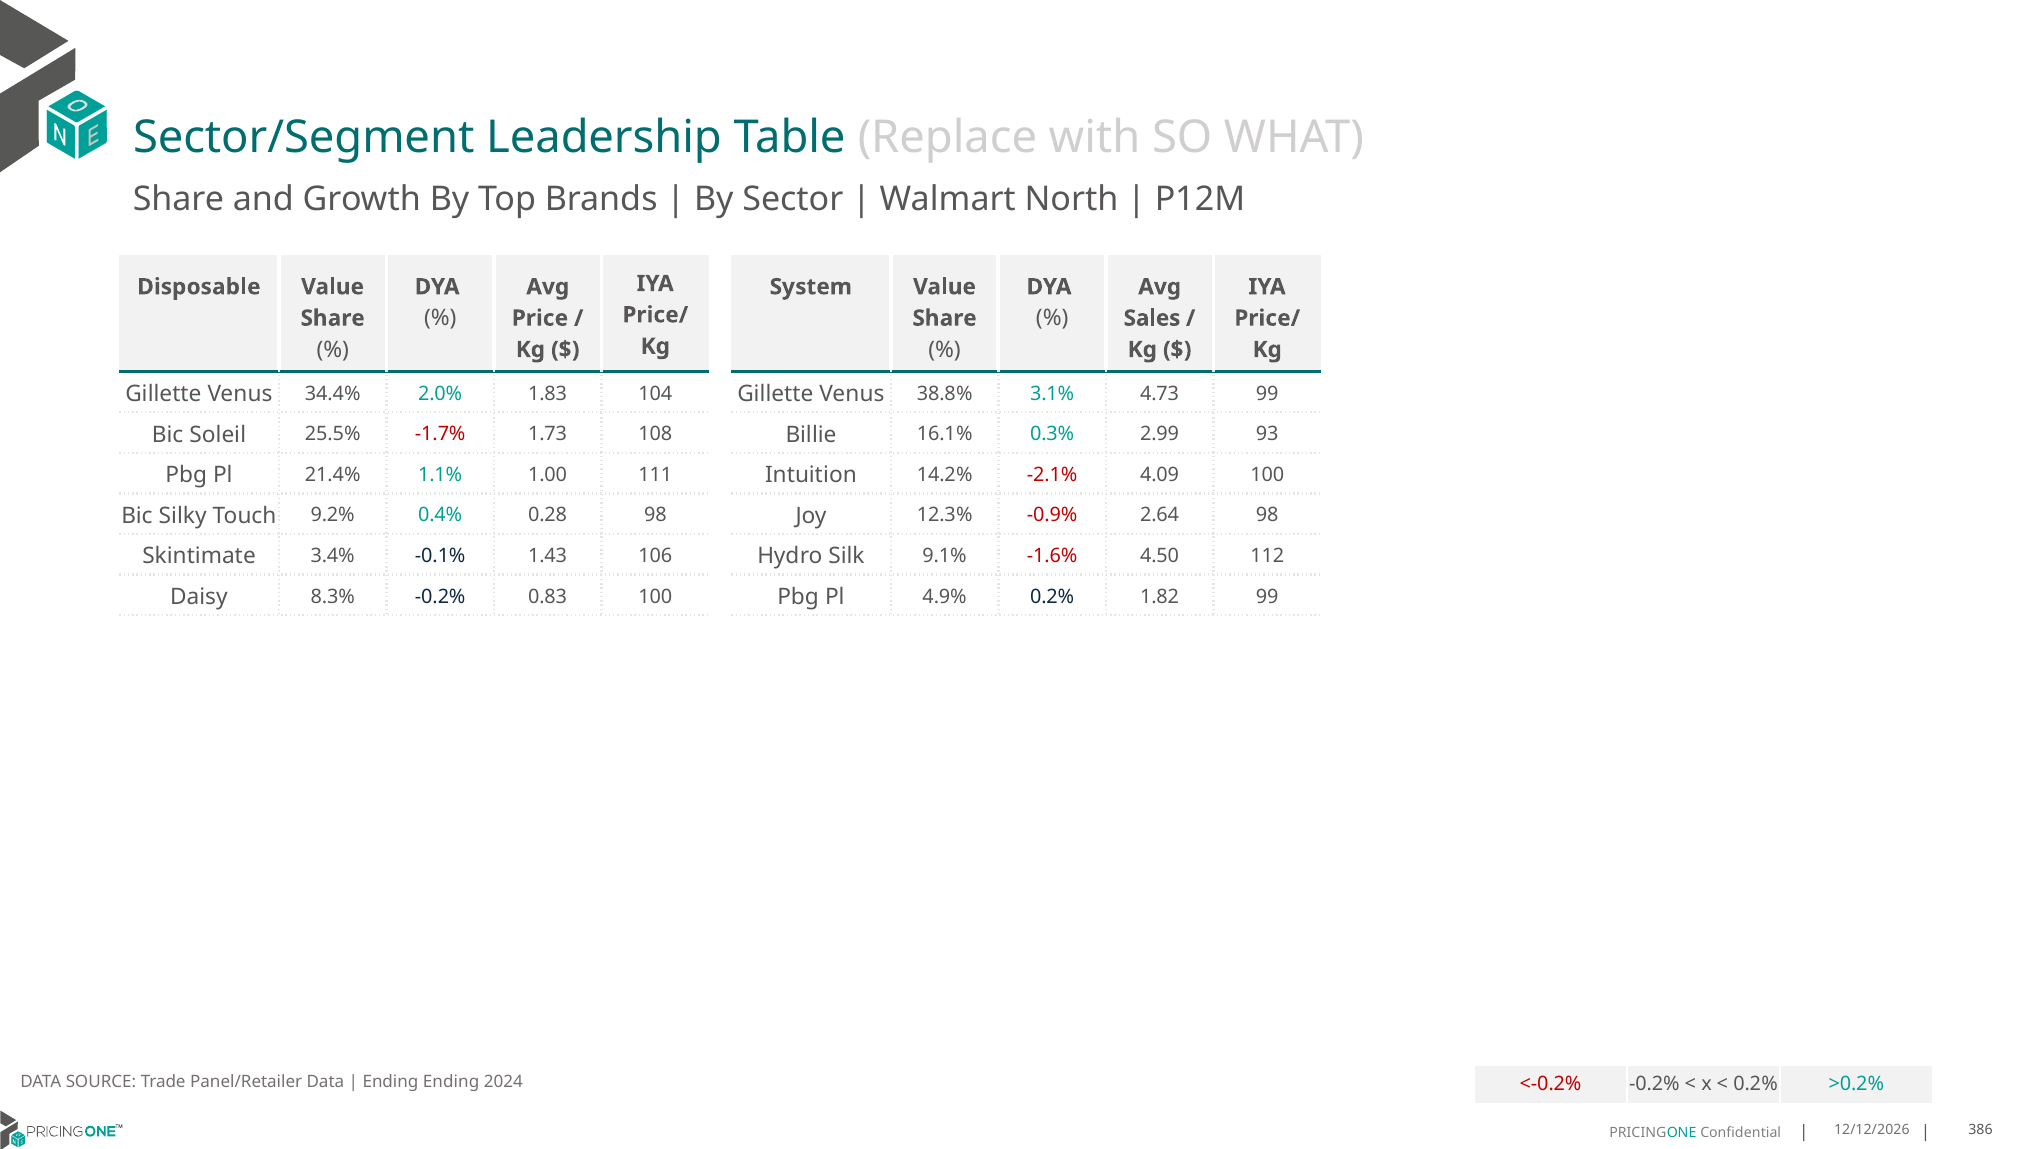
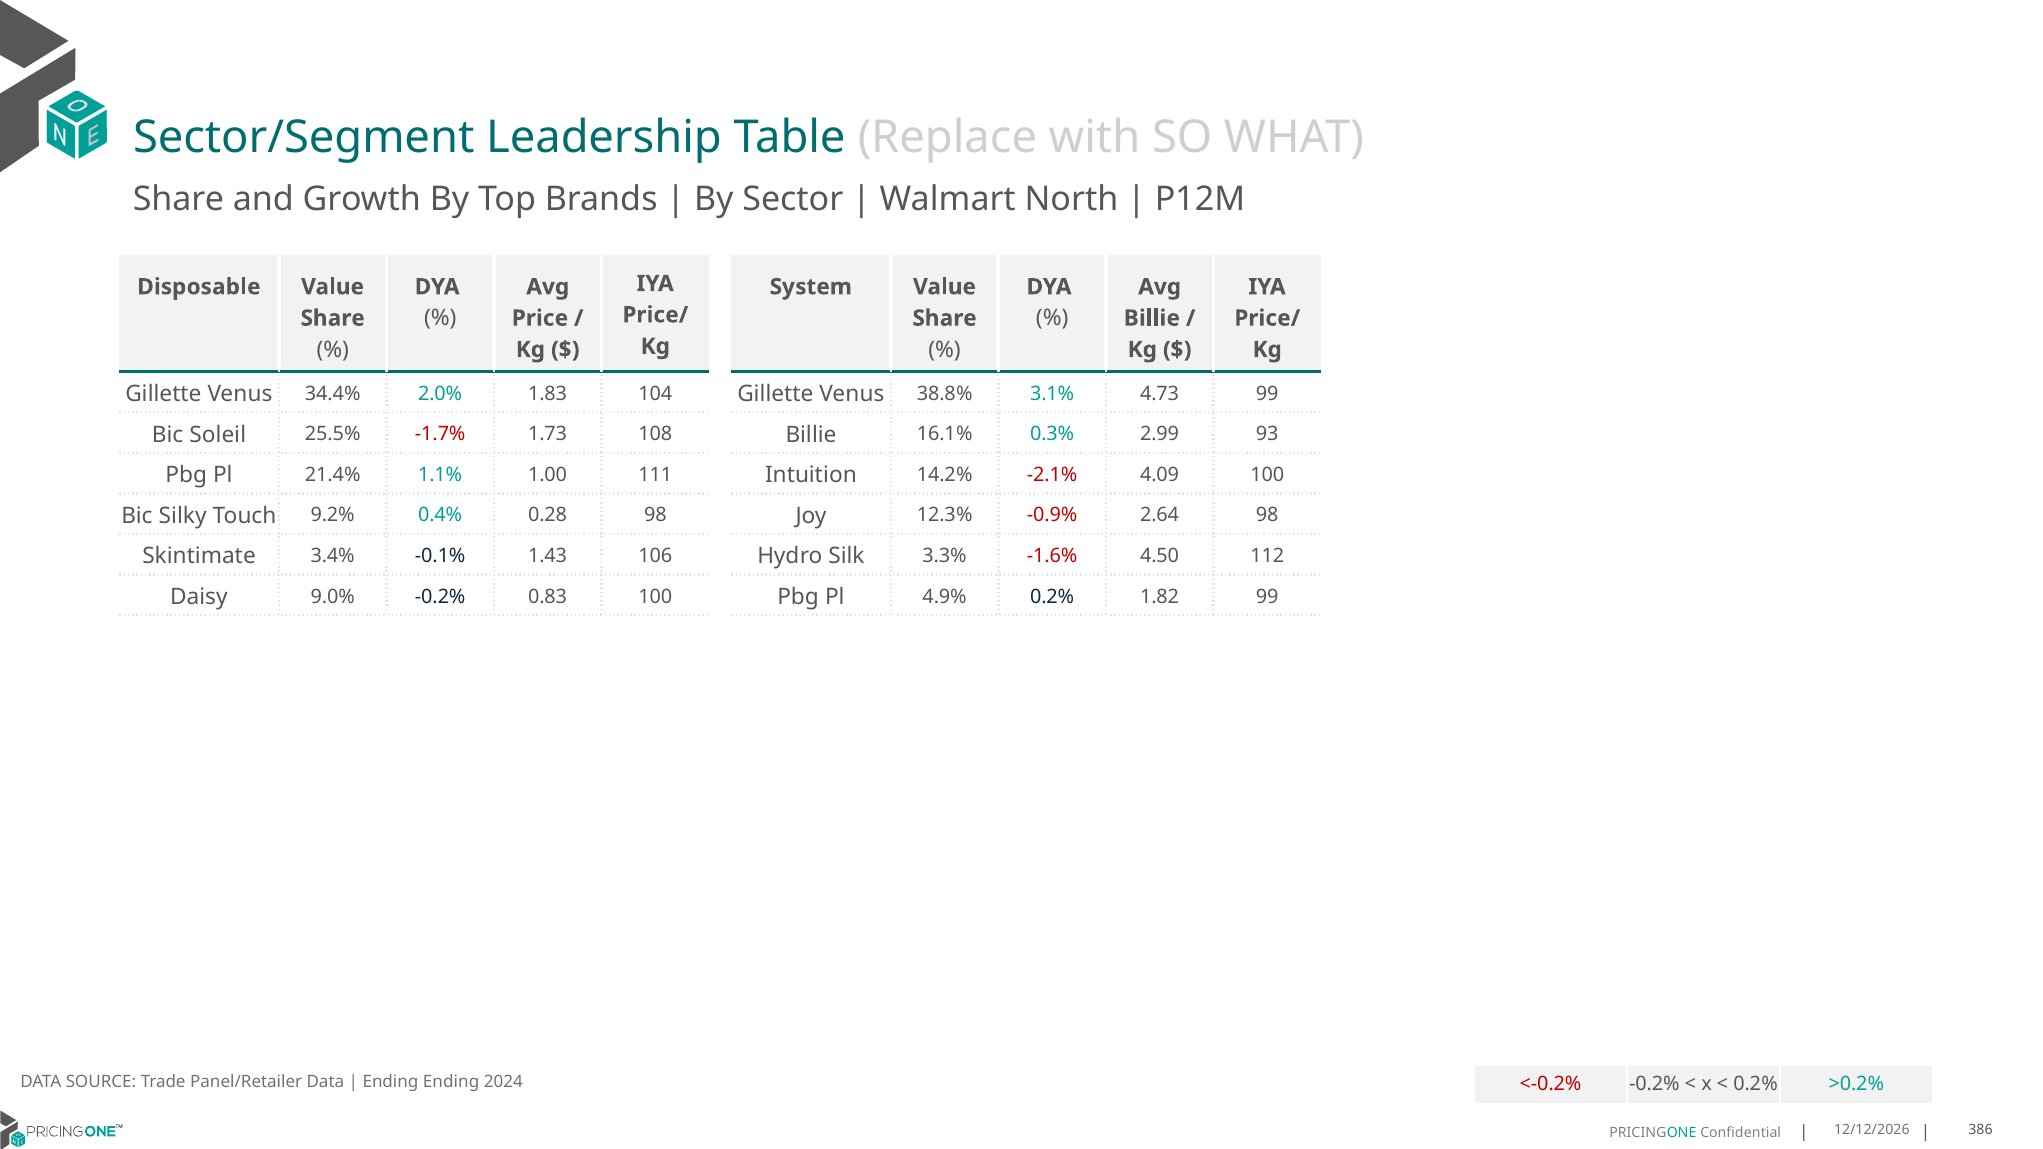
Sales: Sales -> Billie (1152, 318)
9.1%: 9.1% -> 3.3% (945, 556)
8.3%: 8.3% -> 9.0% (333, 597)
